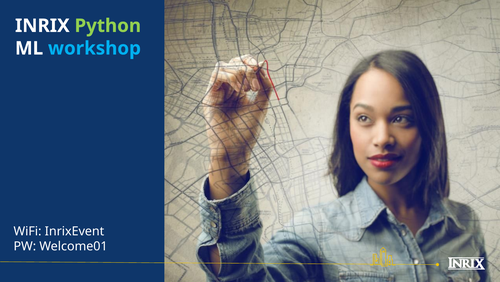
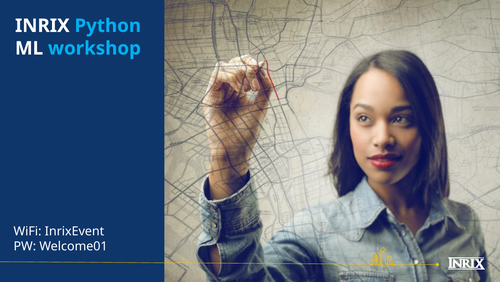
Python colour: light green -> light blue (108, 26)
